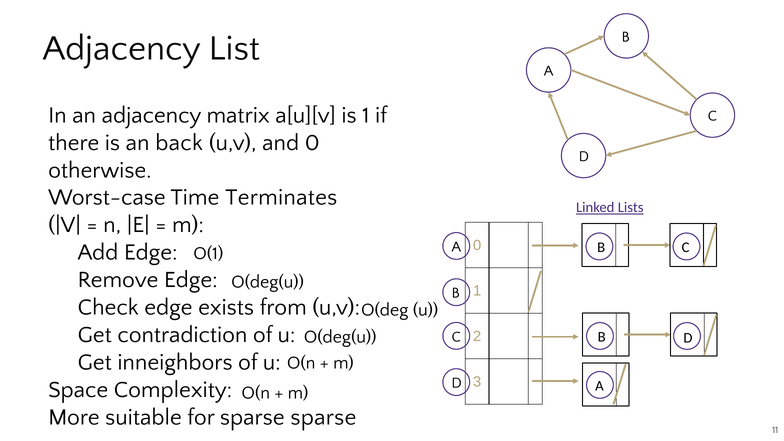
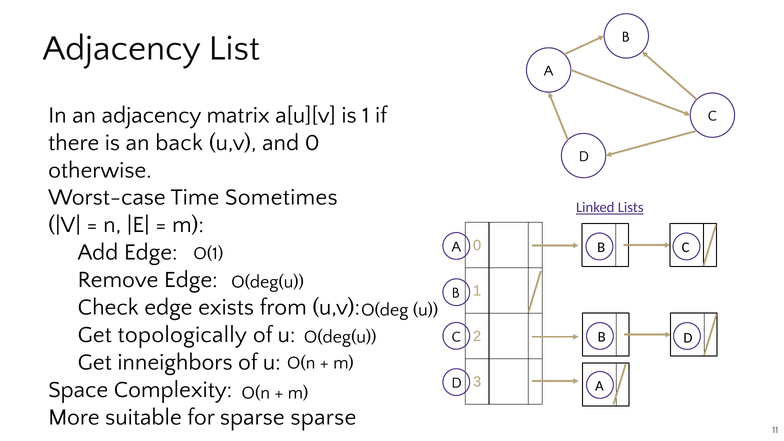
Terminates: Terminates -> Sometimes (281, 197)
contradiction: contradiction -> topologically (182, 335)
